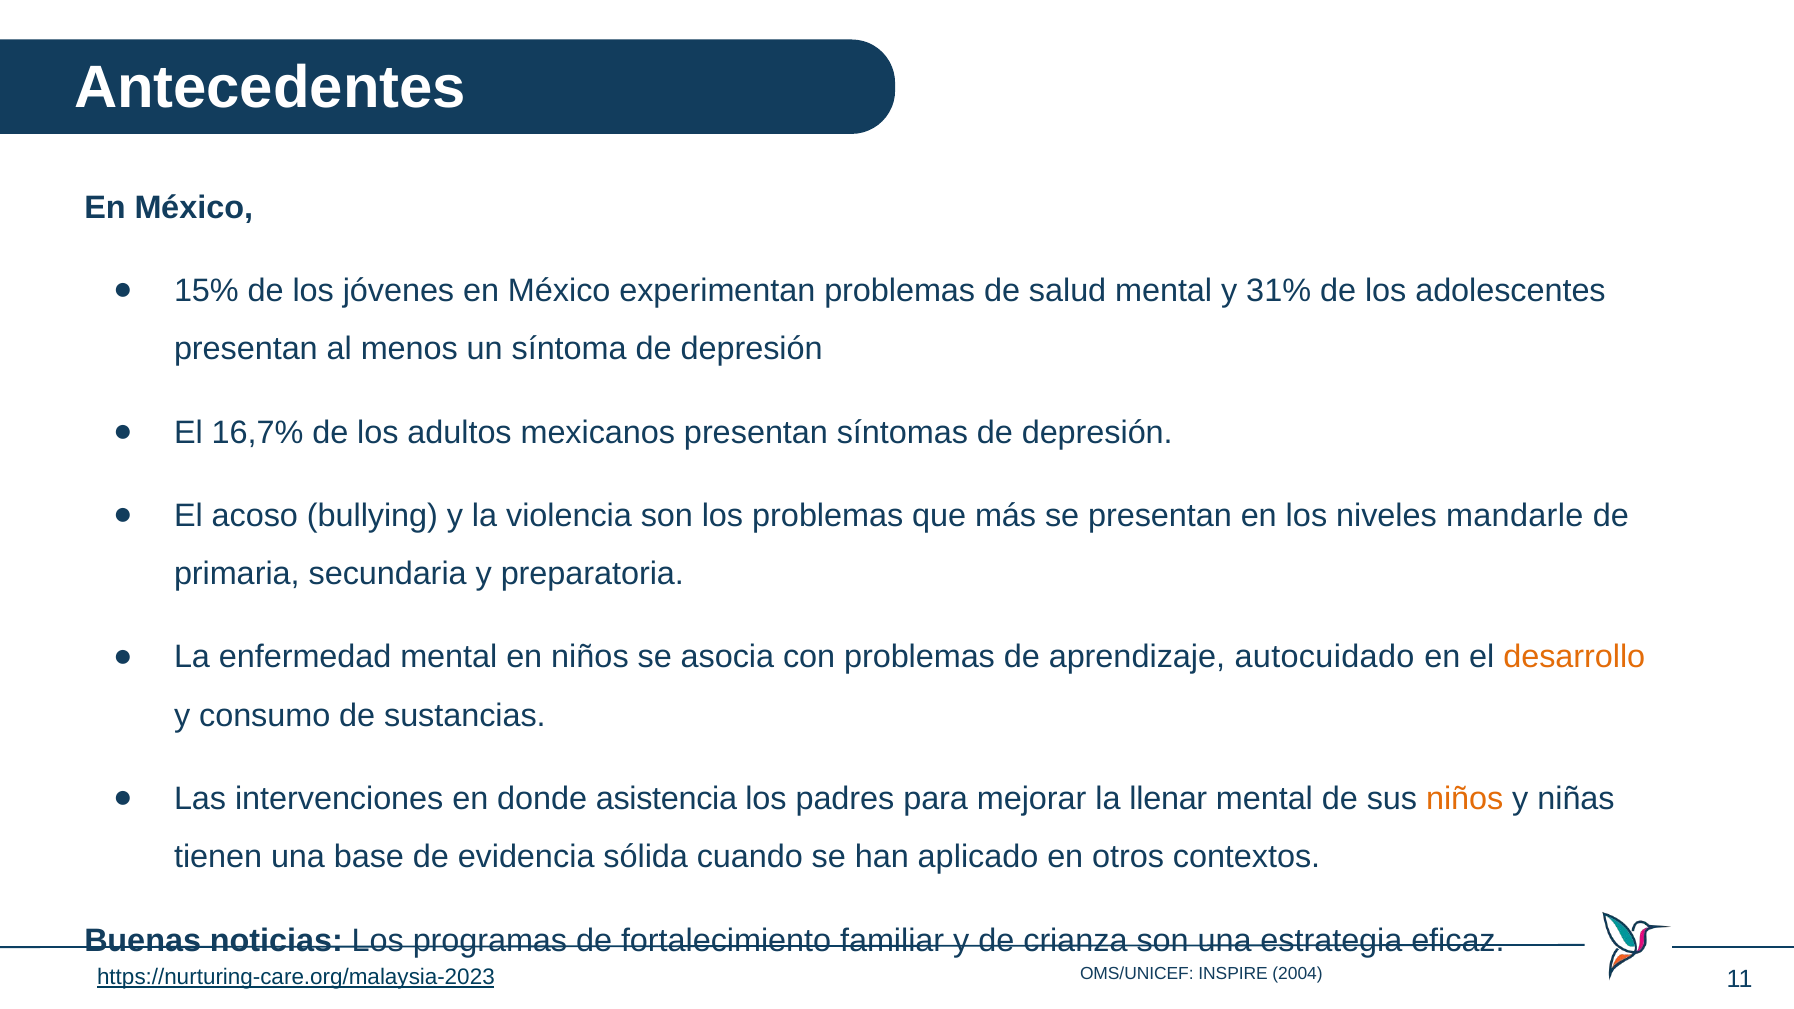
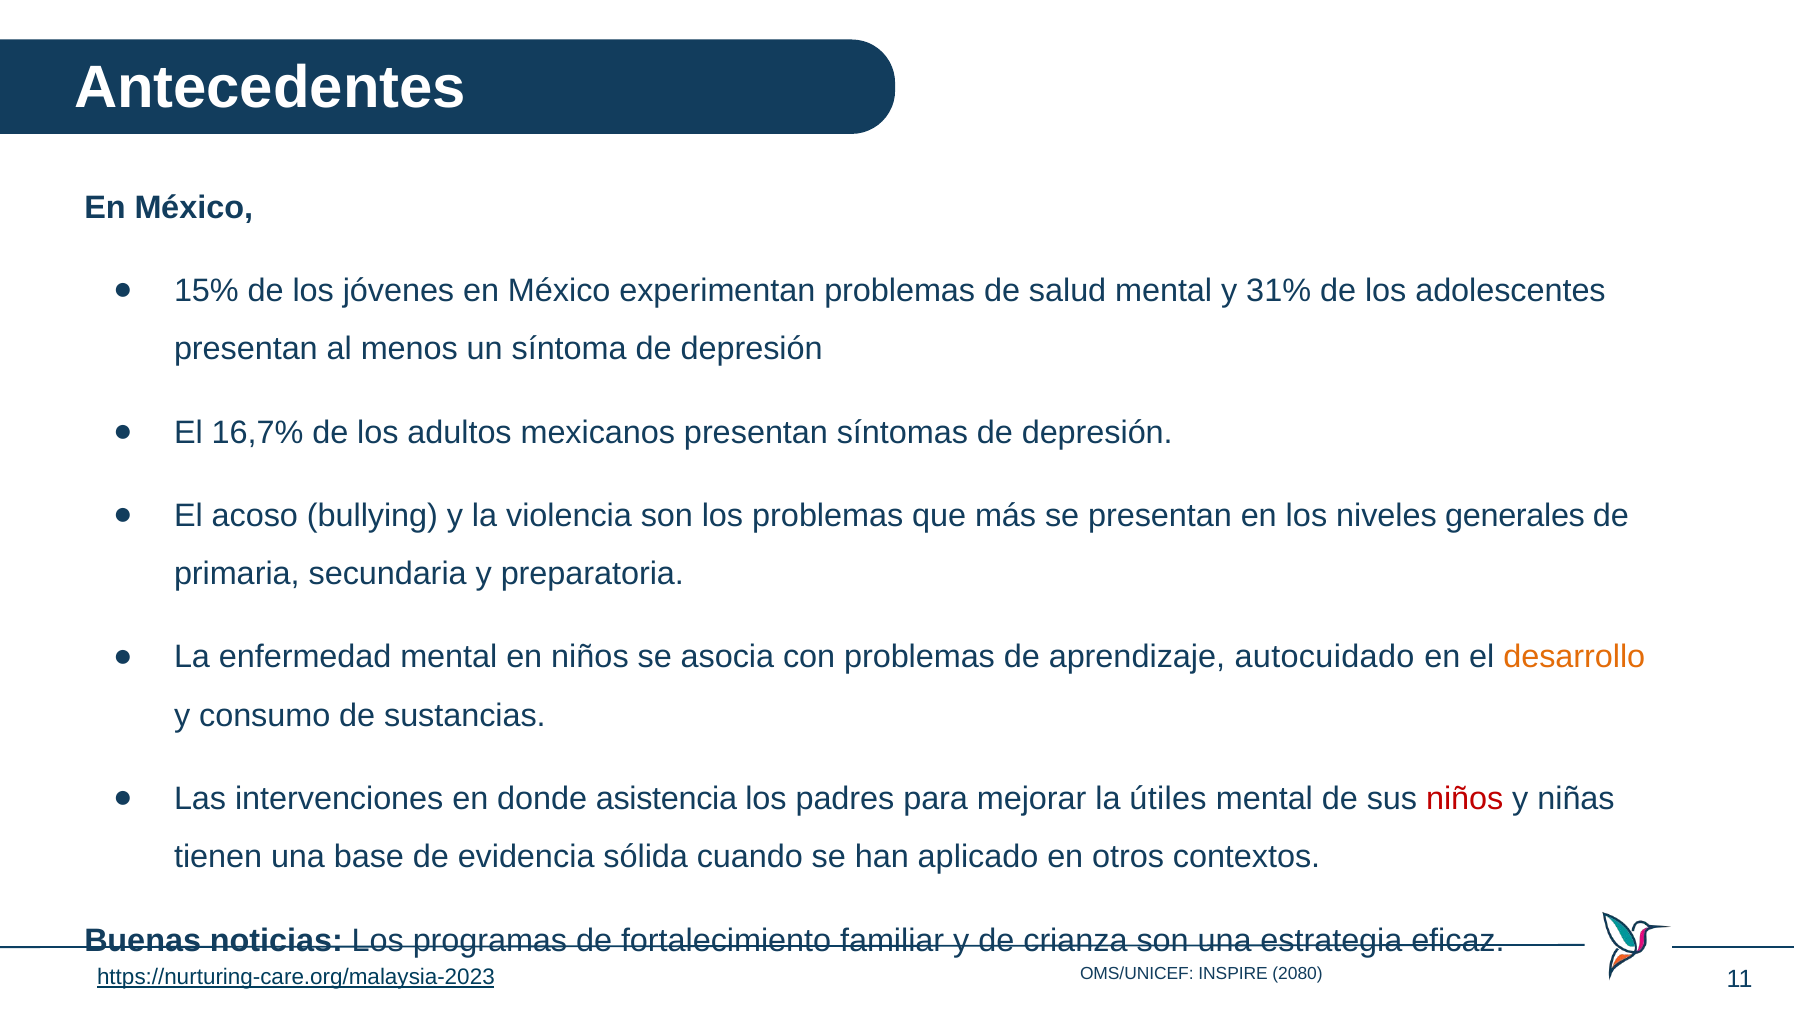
mandarle: mandarle -> generales (1515, 516)
llenar: llenar -> útiles (1168, 799)
niños colour: orange -> red (1465, 799)
2004: 2004 -> 2080 (1298, 974)
